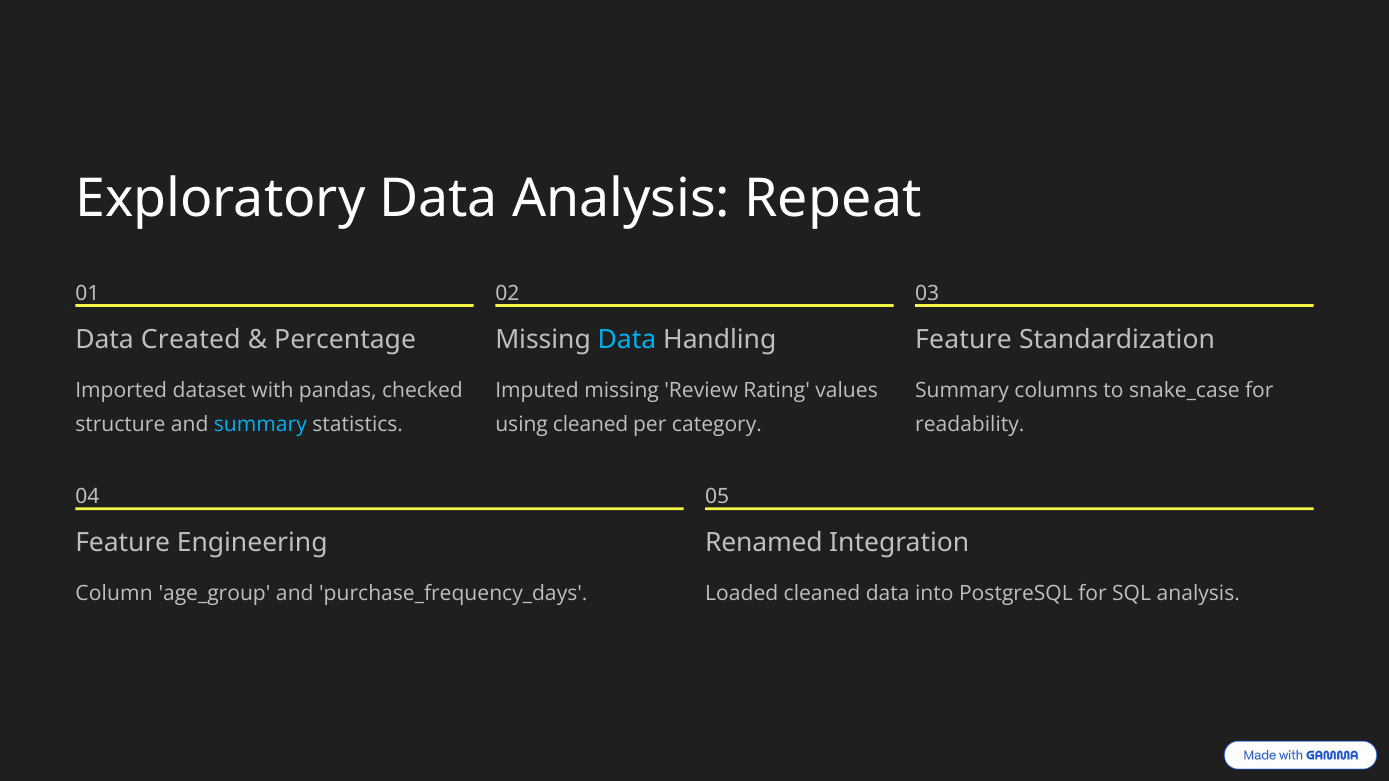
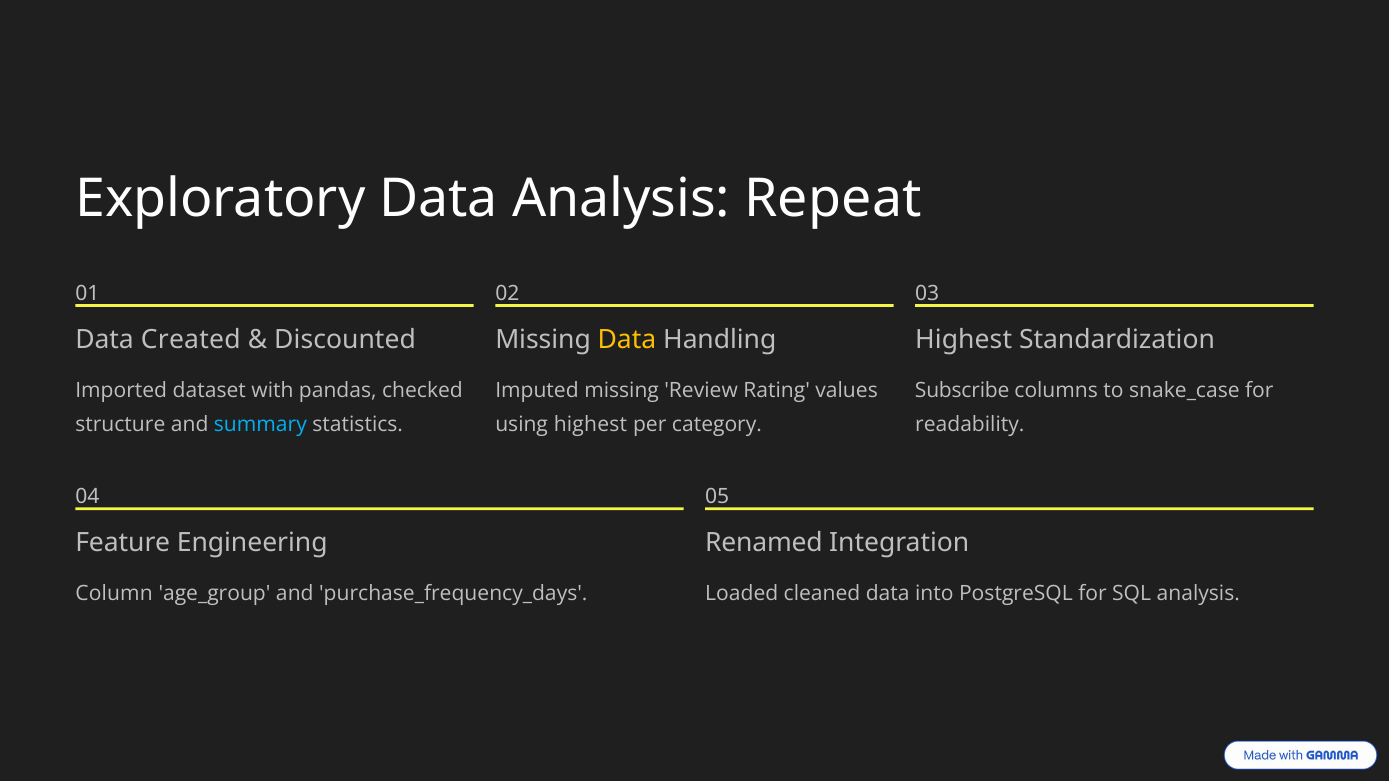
Percentage: Percentage -> Discounted (345, 340)
Data colour: light blue -> yellow (627, 340)
Feature: Feature -> Highest (964, 340)
Summary: Summary -> Subscribe (962, 390)
using cleaned: cleaned -> highest (590, 425)
